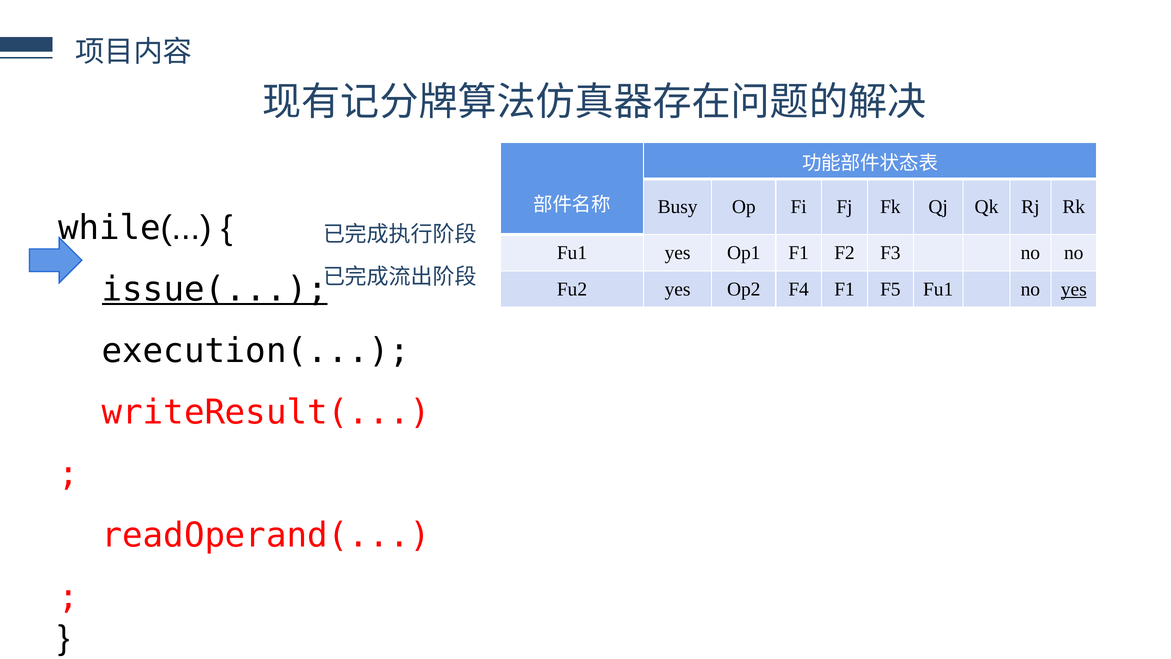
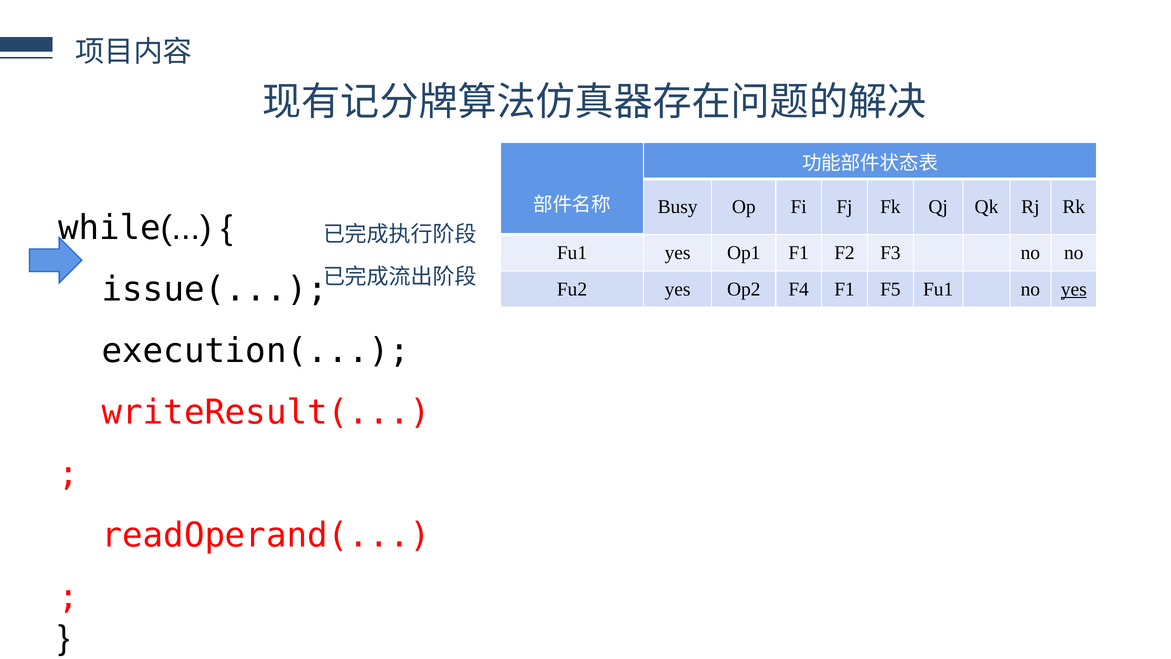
issue( underline: present -> none (215, 289)
